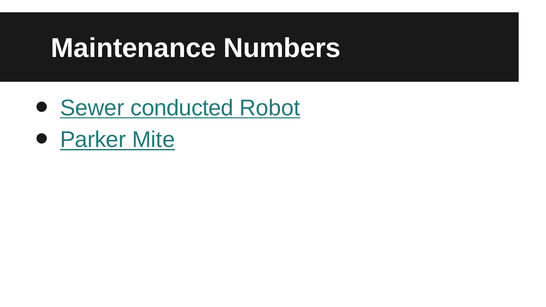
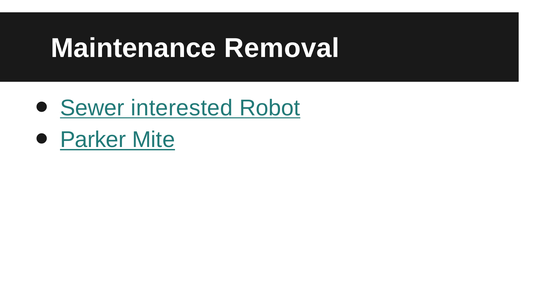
Numbers: Numbers -> Removal (282, 48)
conducted: conducted -> interested (182, 108)
